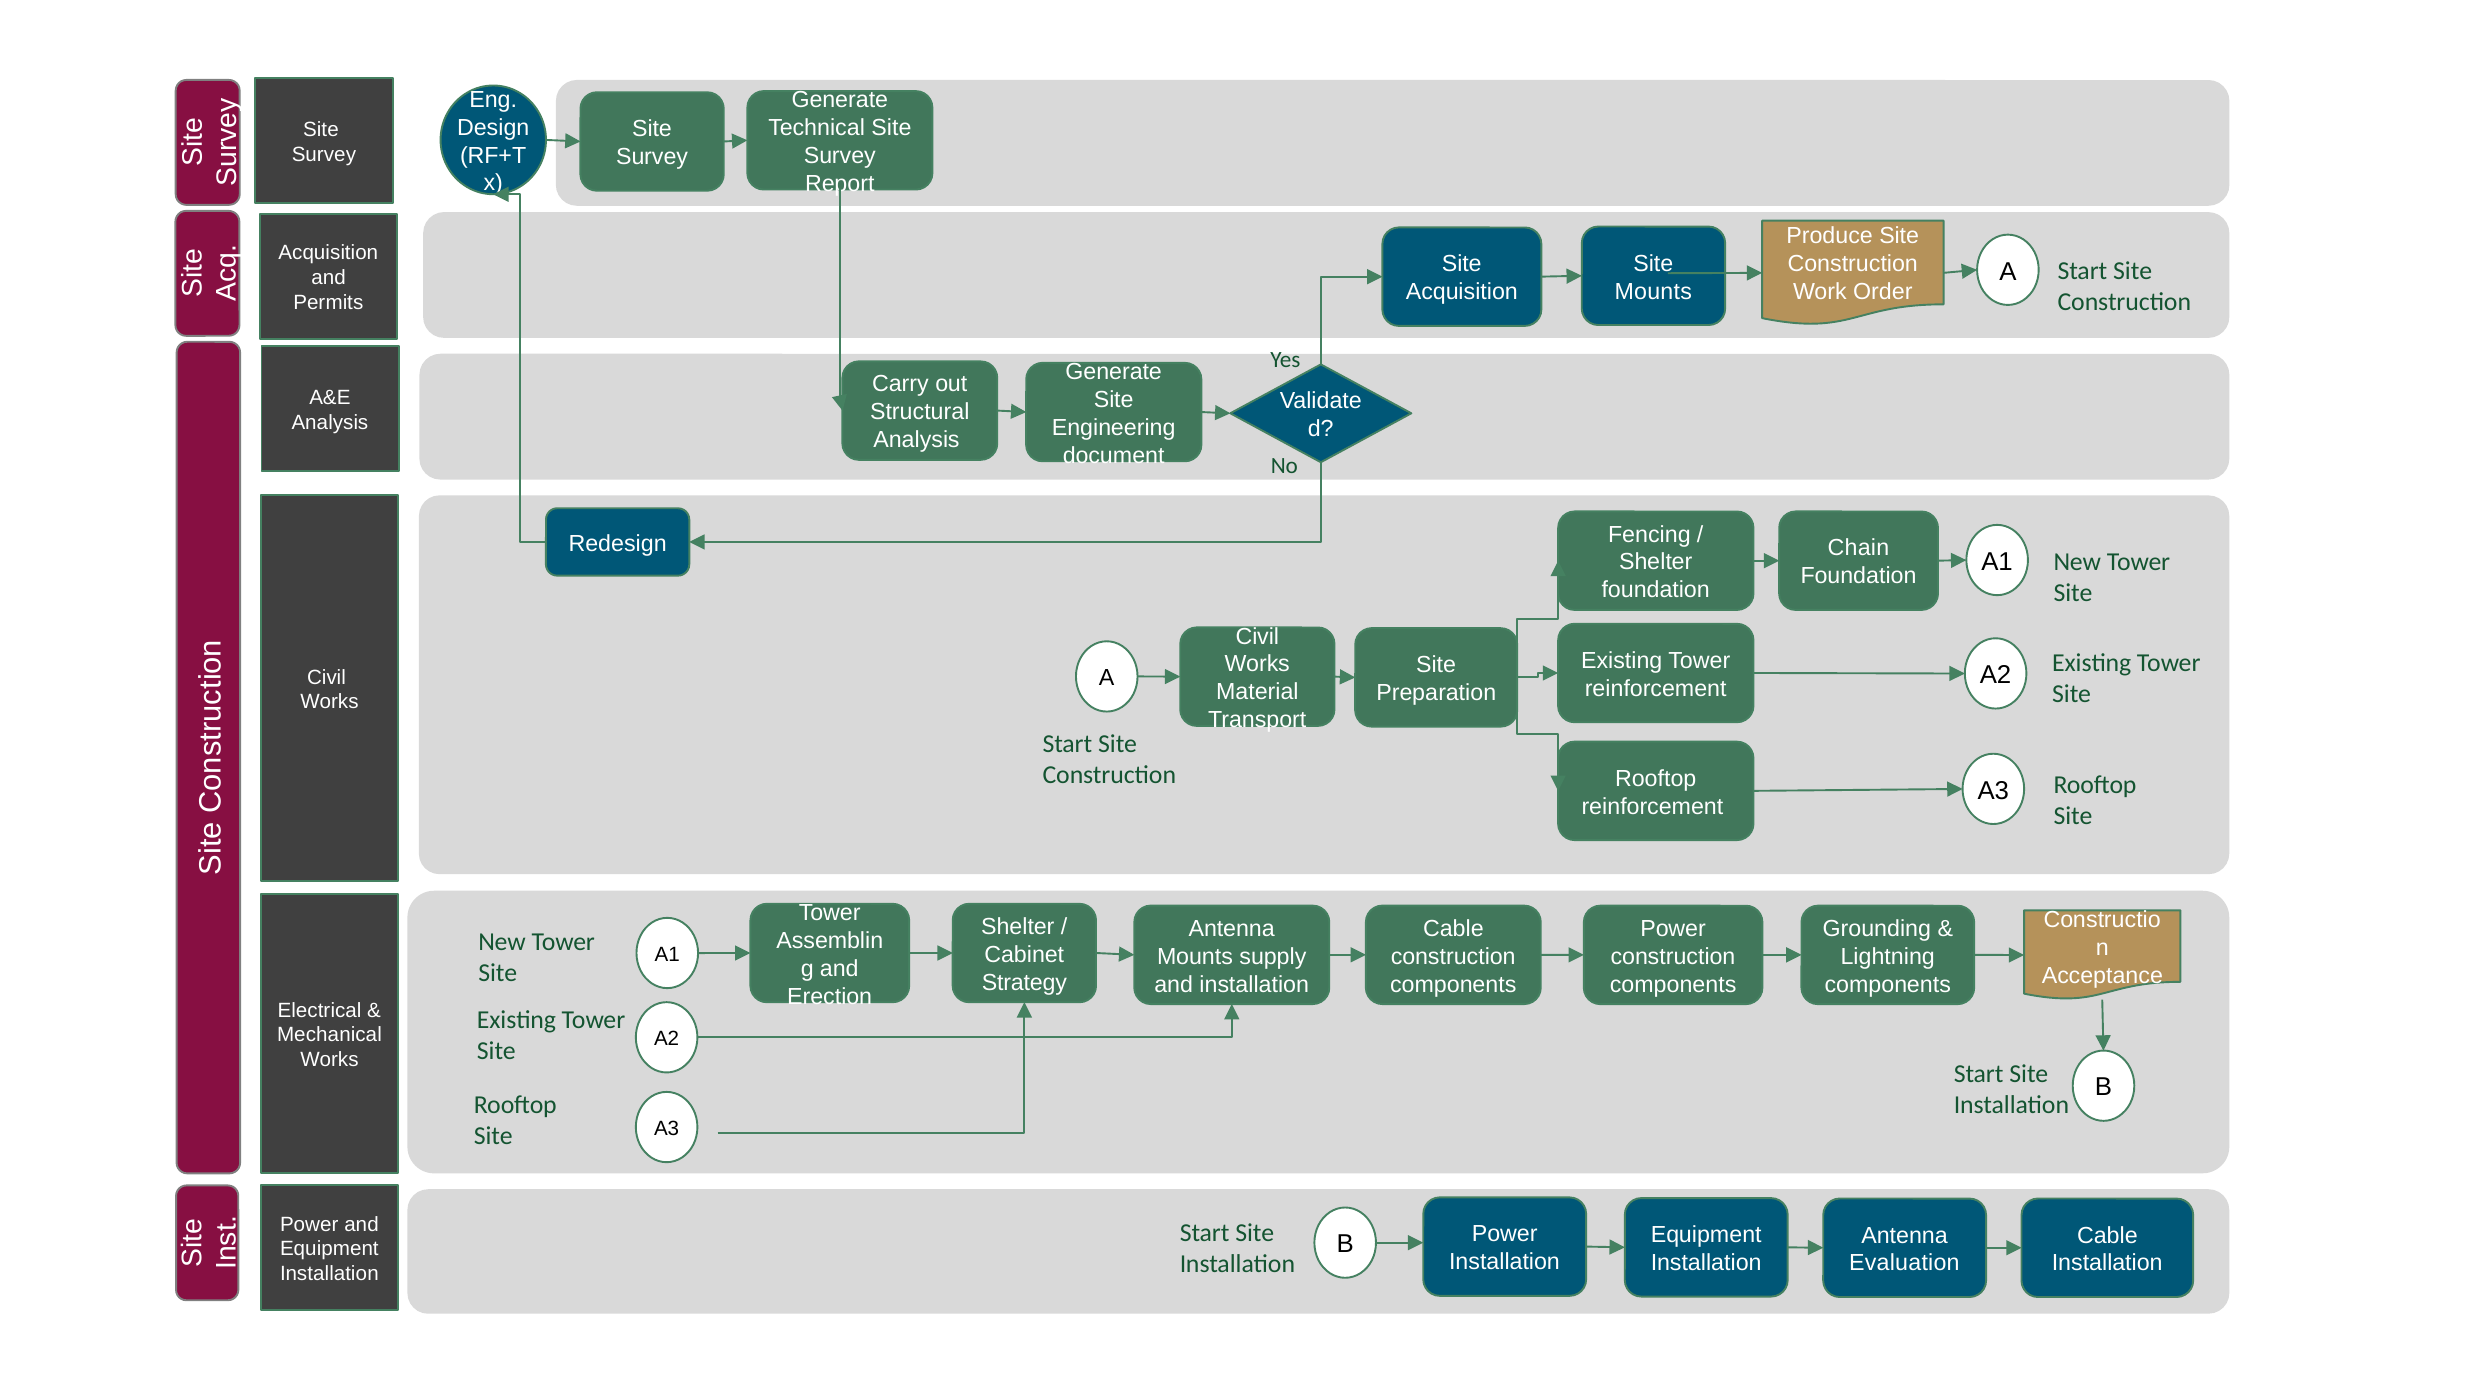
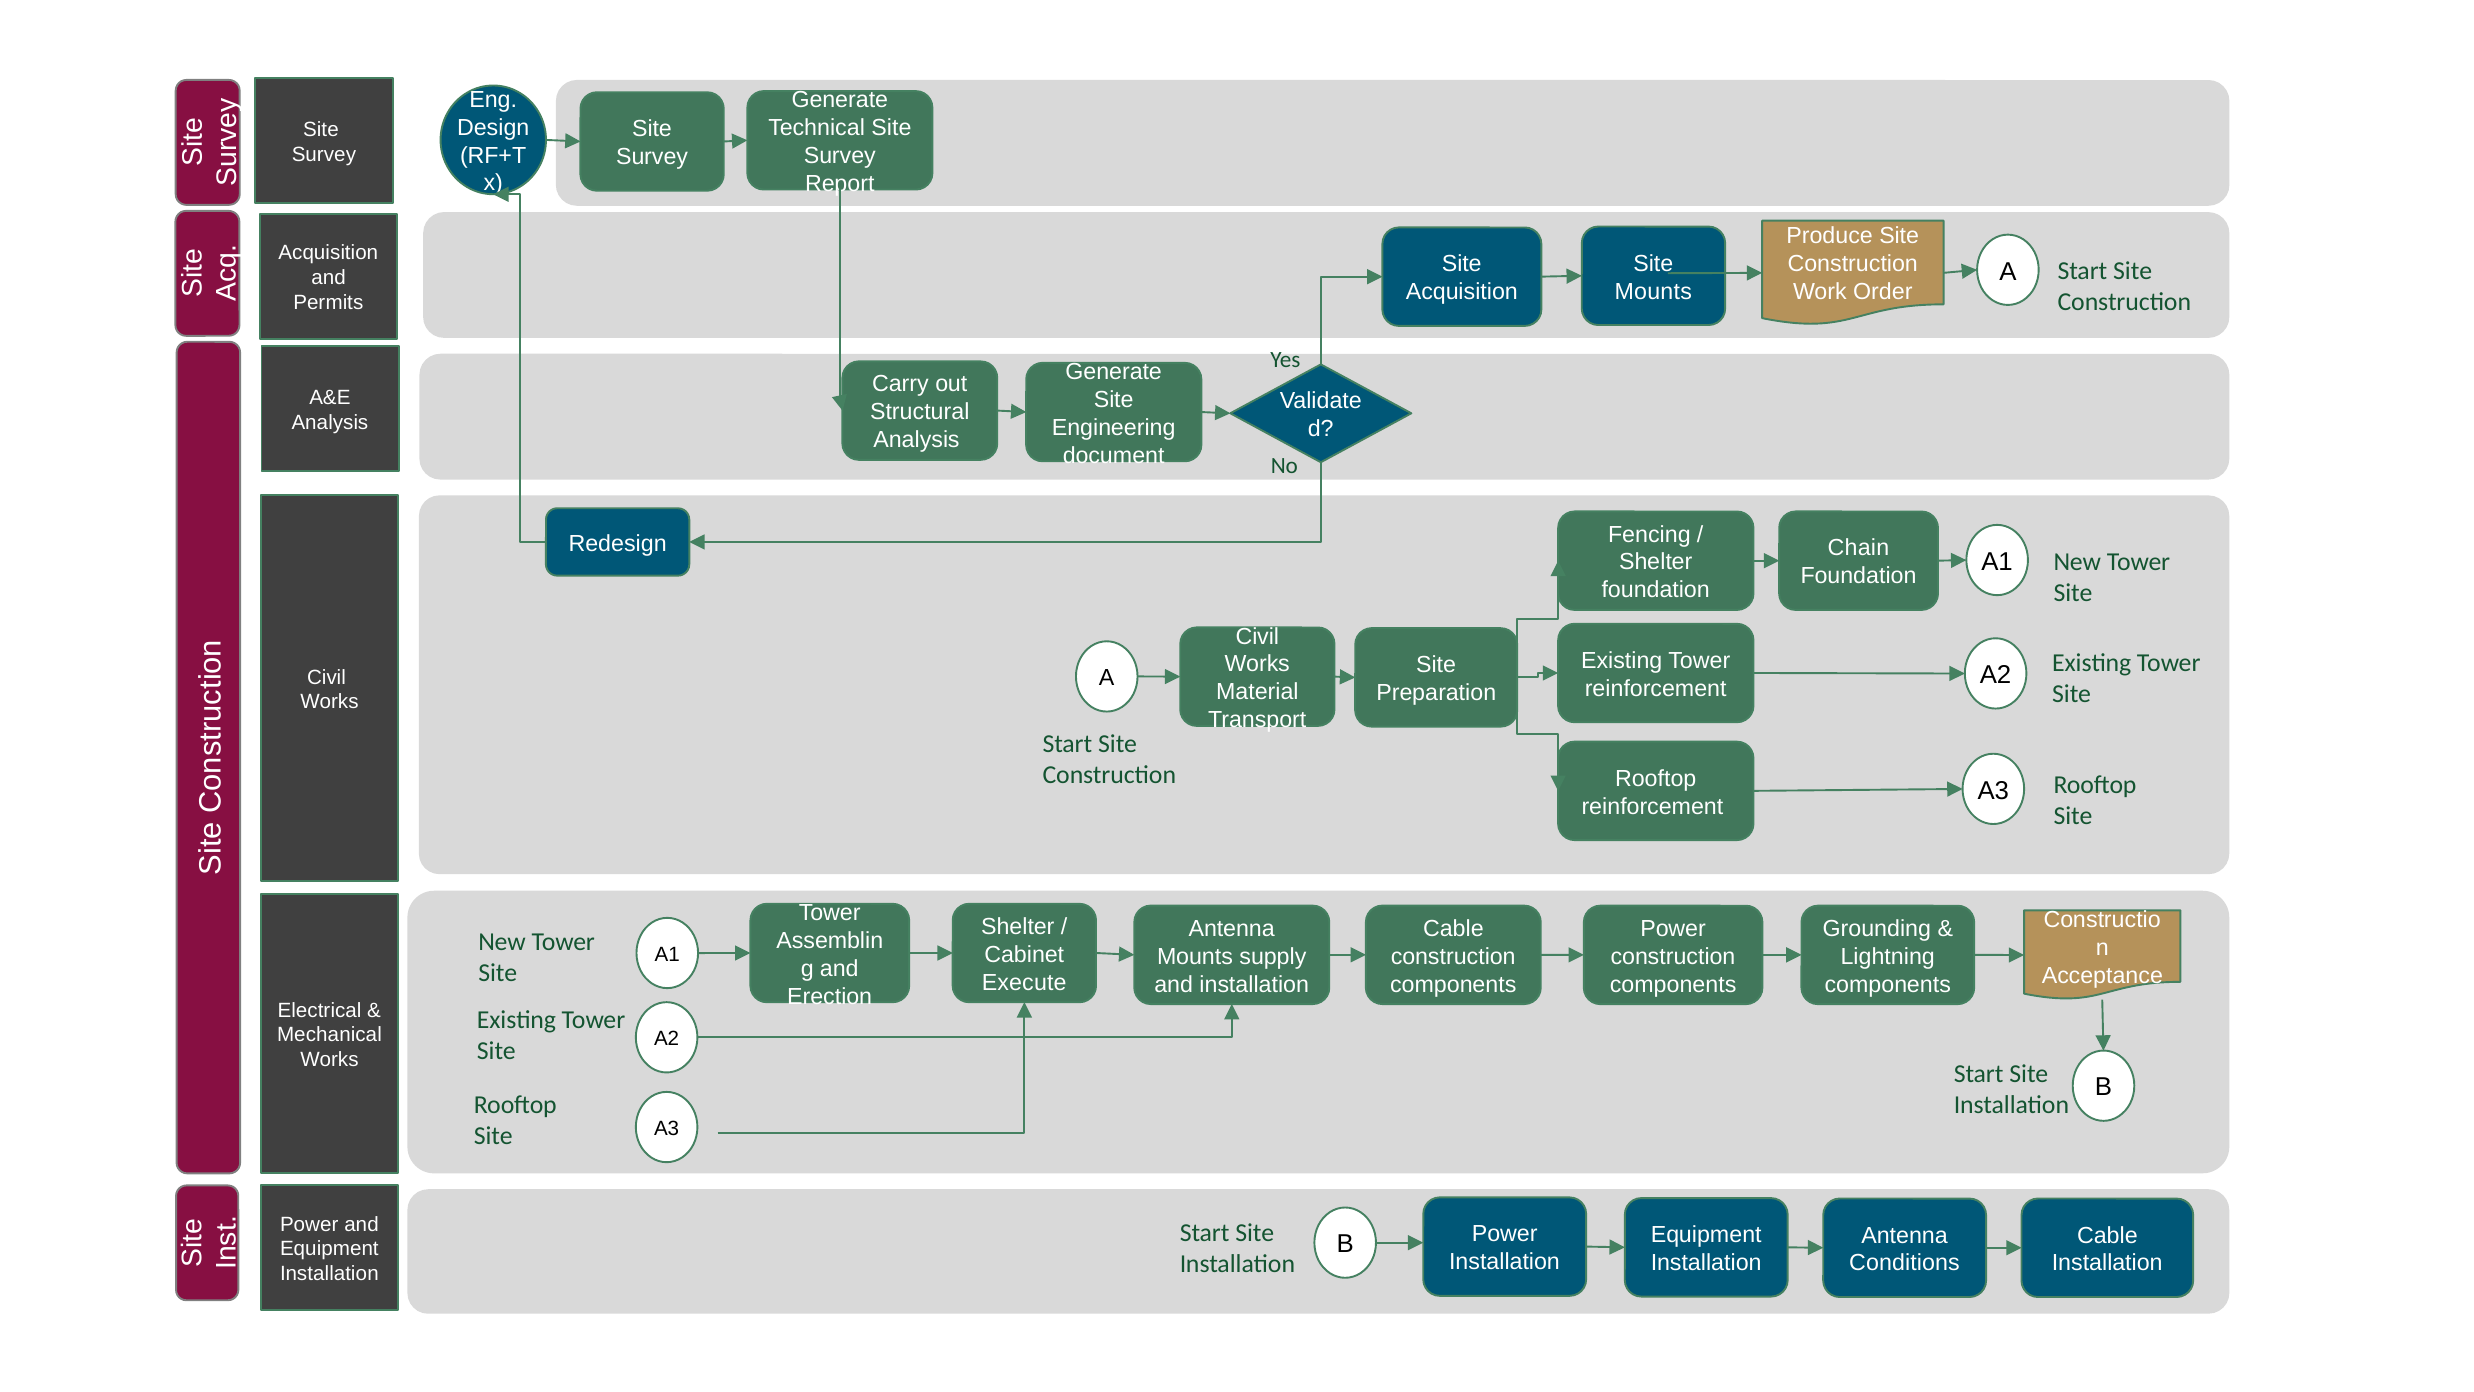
Strategy: Strategy -> Execute (1024, 982)
Evaluation: Evaluation -> Conditions (1904, 1263)
